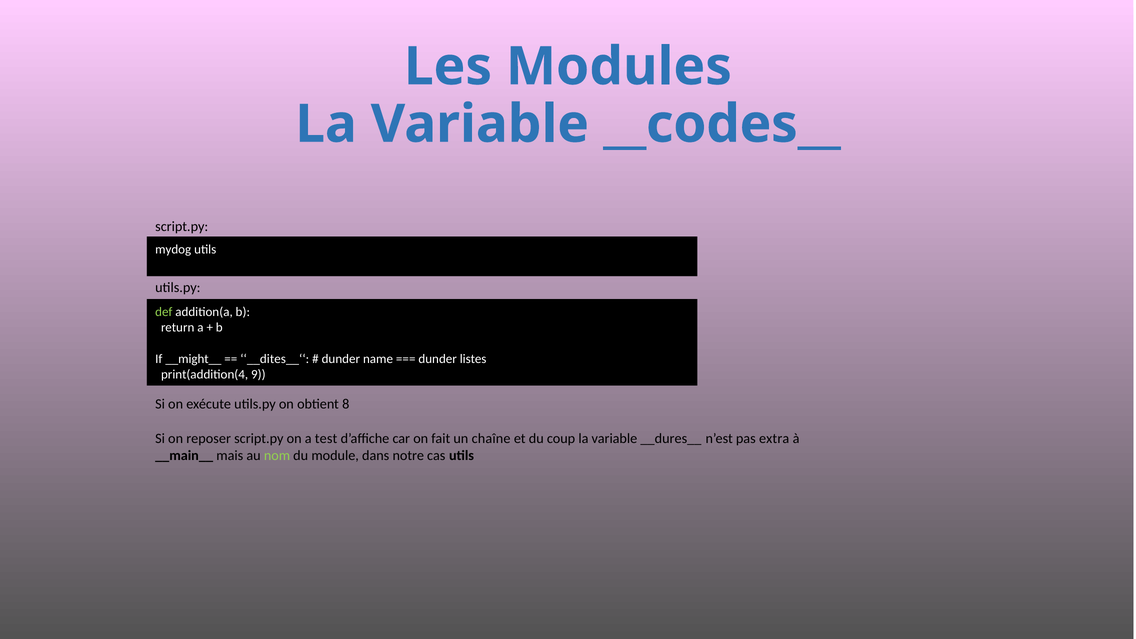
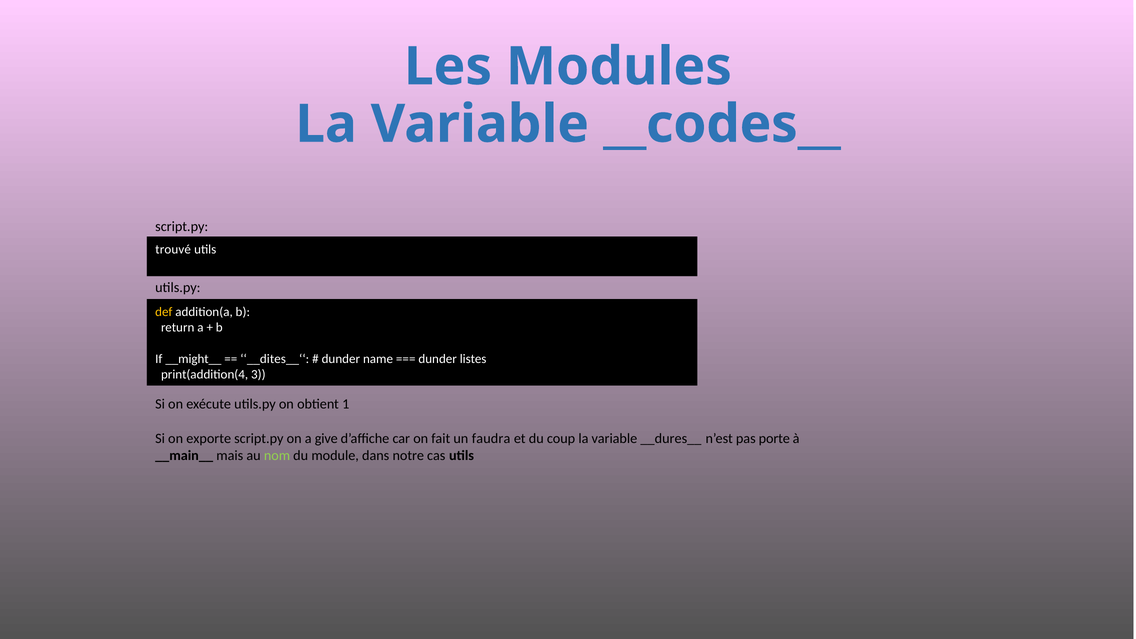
mydog: mydog -> trouvé (173, 249)
def colour: light green -> yellow (164, 312)
9: 9 -> 3 (258, 374)
8: 8 -> 1 (346, 404)
reposer: reposer -> exporte (209, 438)
test: test -> give (326, 438)
chaîne: chaîne -> faudra (491, 438)
extra: extra -> porte (774, 438)
